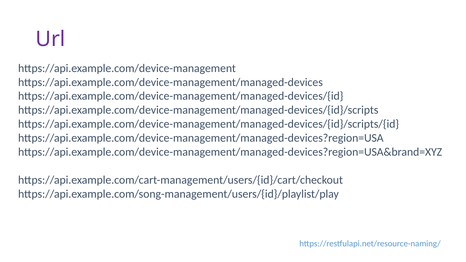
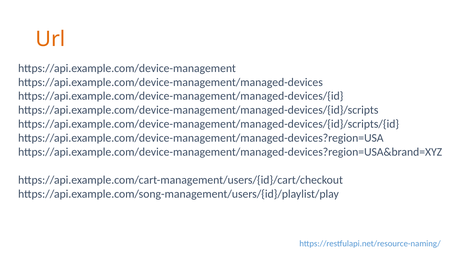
Url colour: purple -> orange (50, 39)
